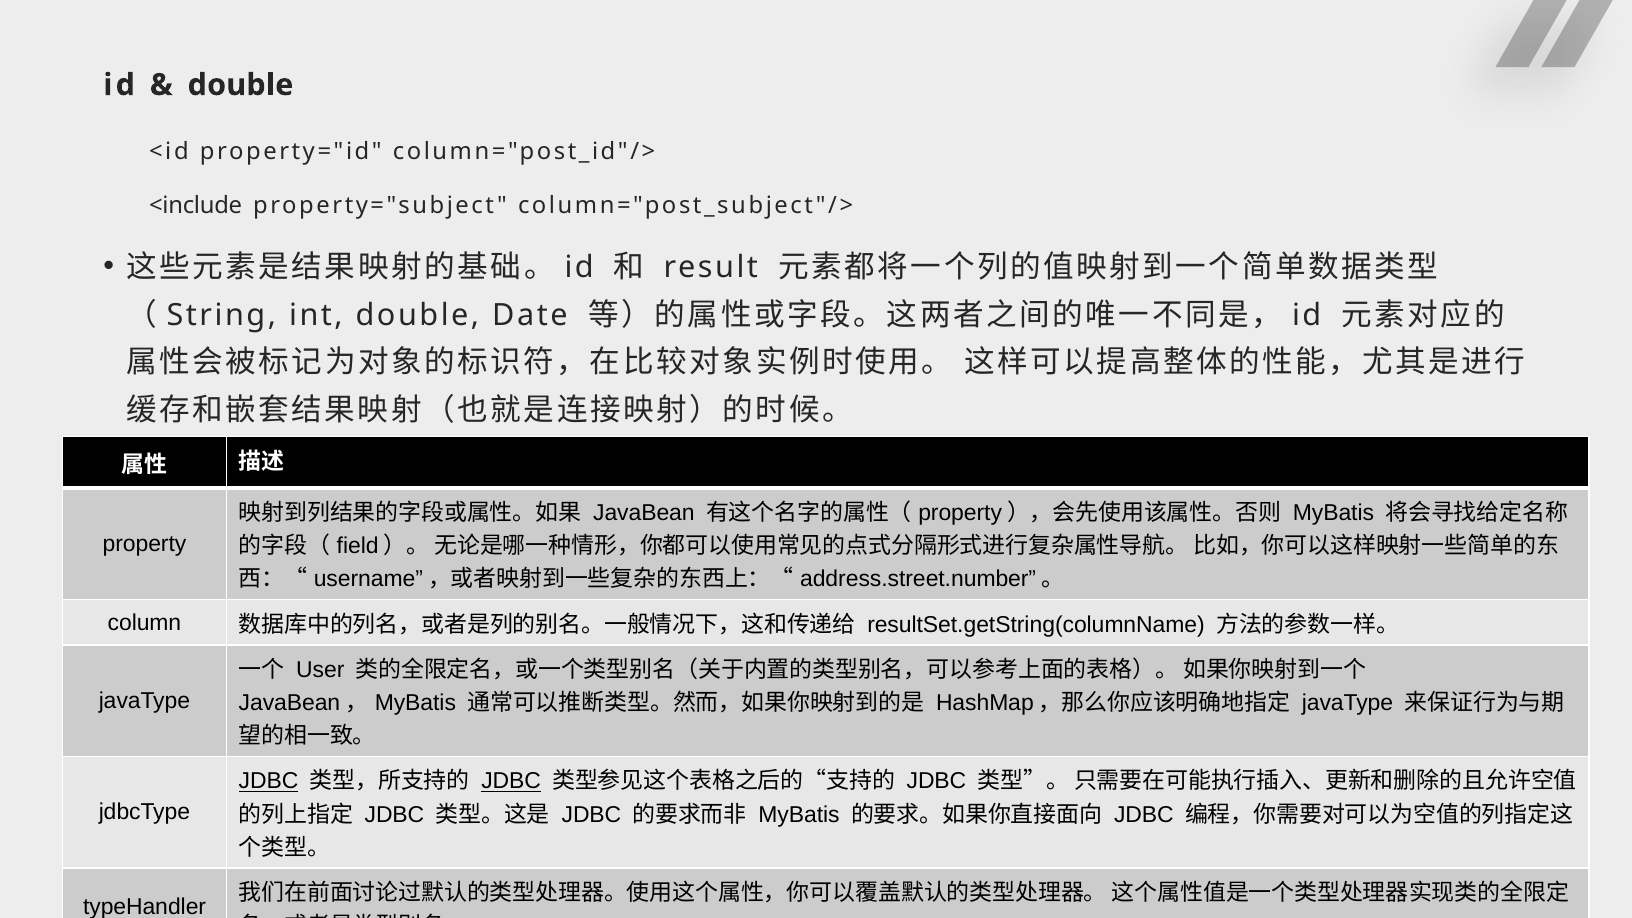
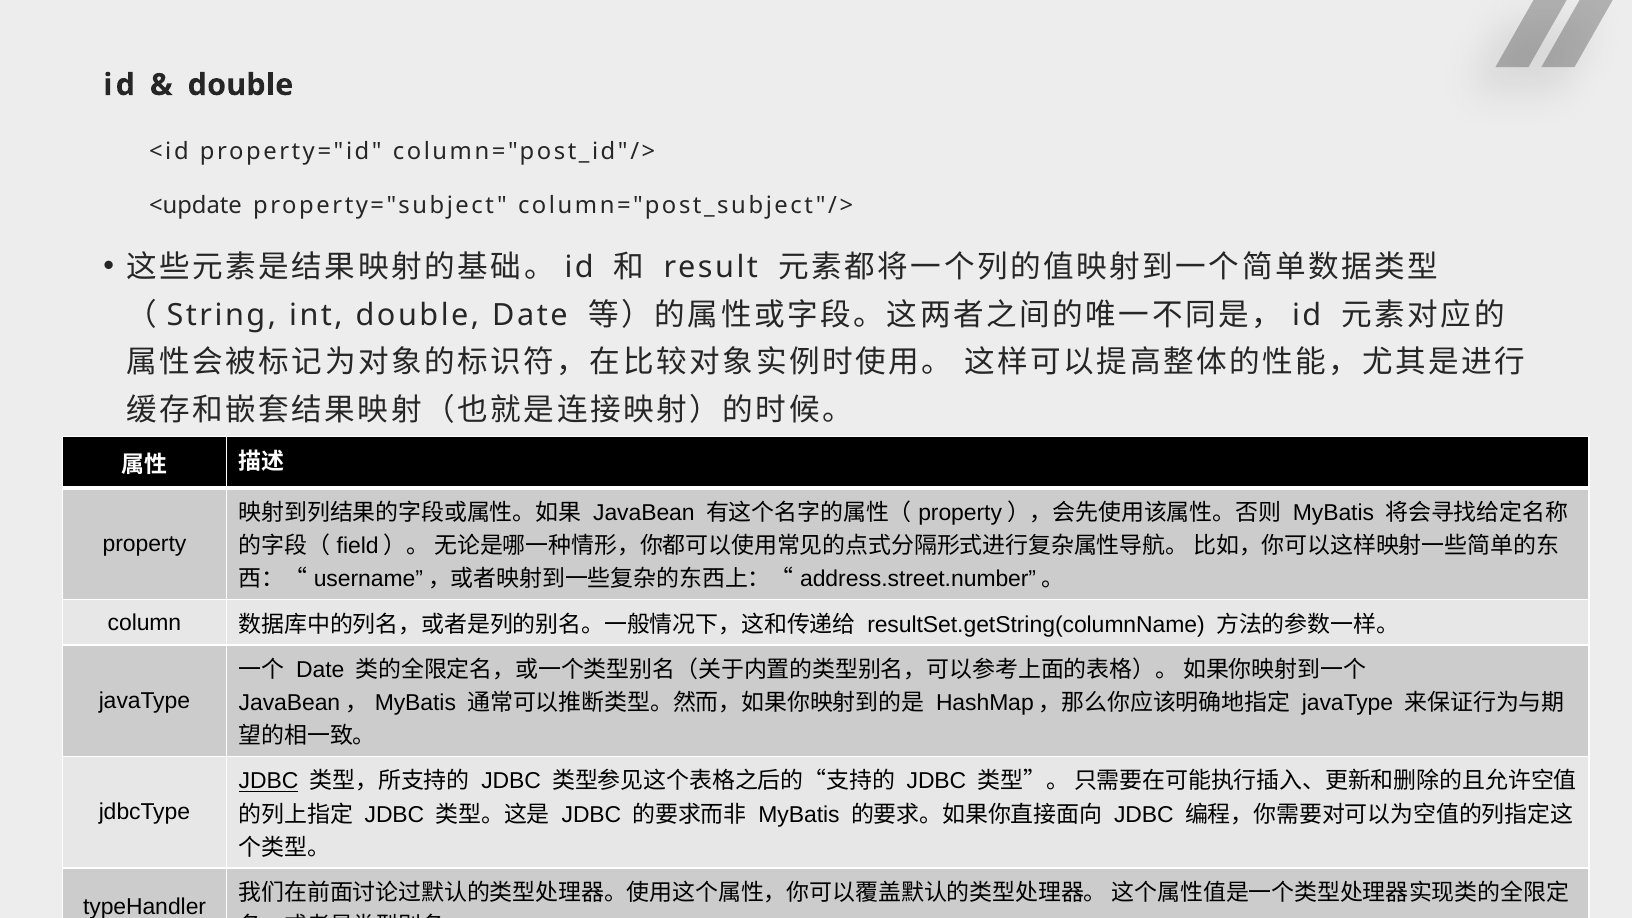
<include: <include -> <update (195, 206)
User: User -> Date (320, 670)
JDBC underline: present -> none (511, 781)
